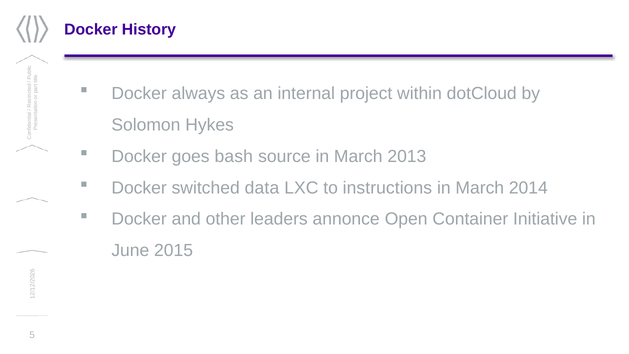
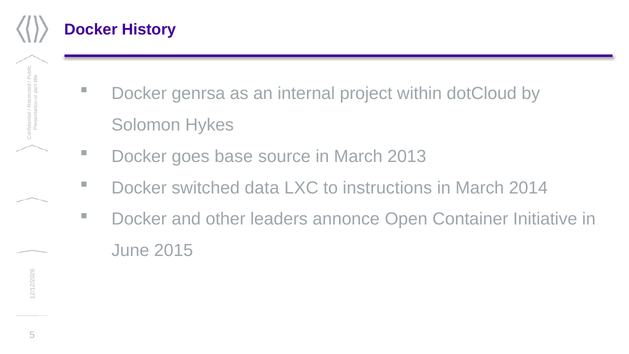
always: always -> genrsa (198, 93)
bash: bash -> base (234, 156)
